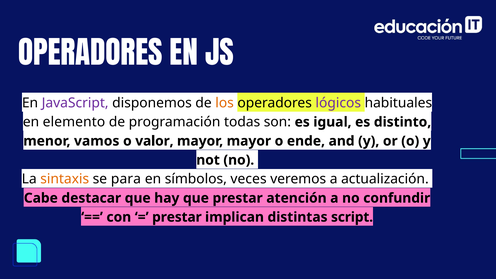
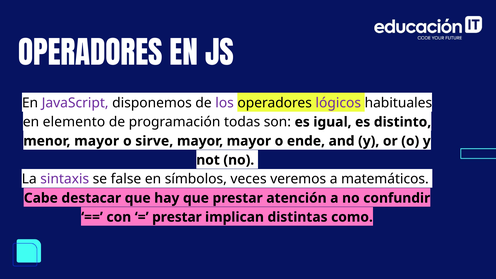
los colour: orange -> purple (225, 103)
menor vamos: vamos -> mayor (97, 141)
valor: valor -> sirve (154, 141)
sintaxis colour: orange -> purple (65, 179)
para: para -> false (126, 179)
actualización: actualización -> matemáticos (385, 179)
script: script -> como (352, 217)
